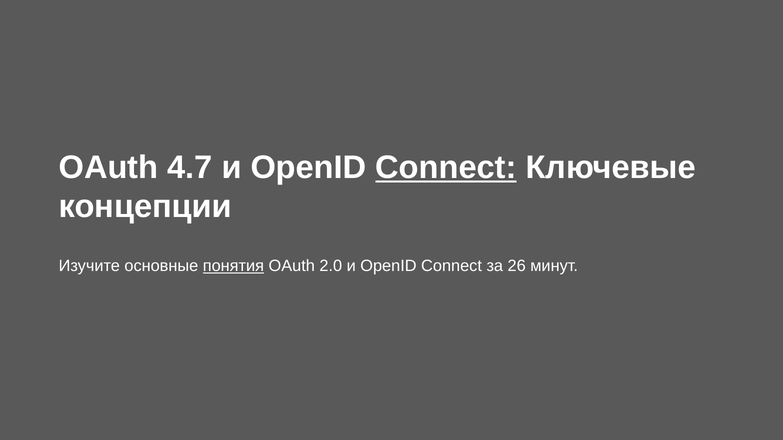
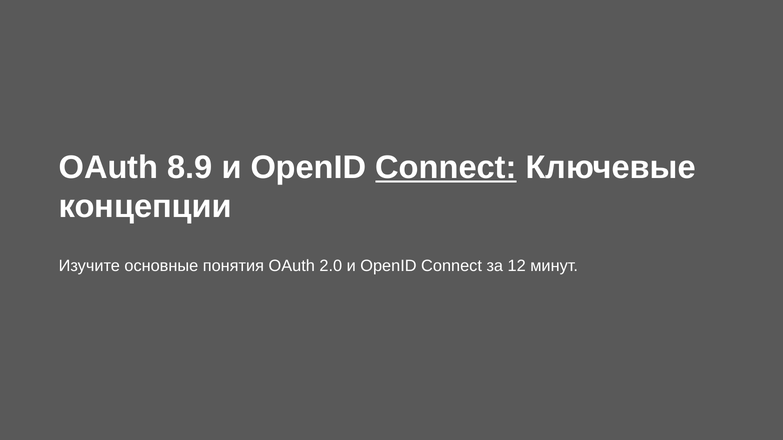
4.7: 4.7 -> 8.9 (190, 168)
понятия underline: present -> none (233, 266)
26: 26 -> 12 (517, 266)
